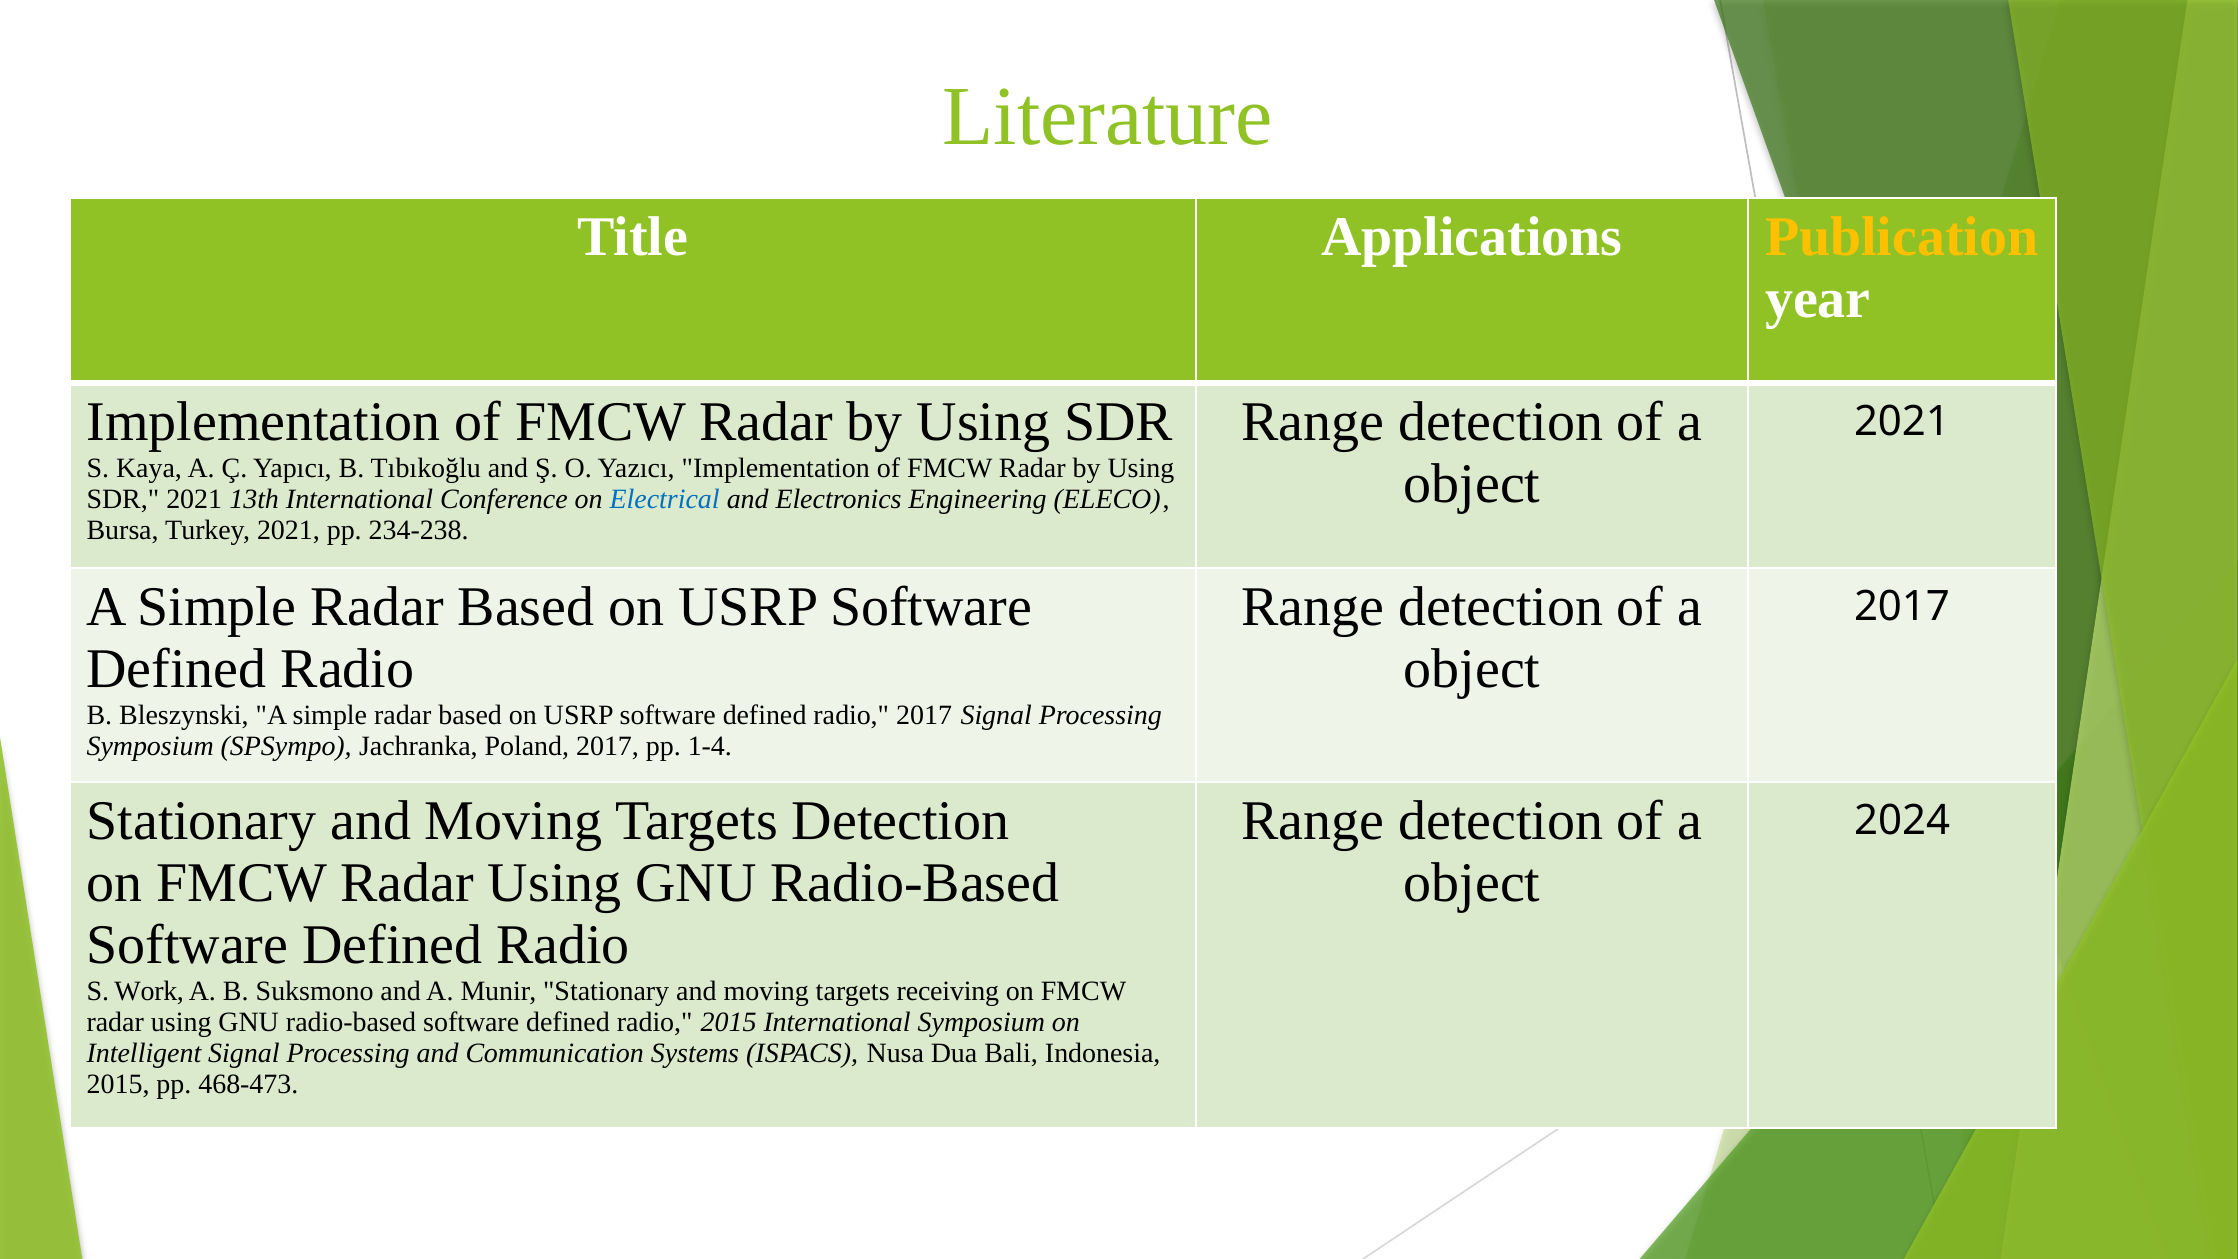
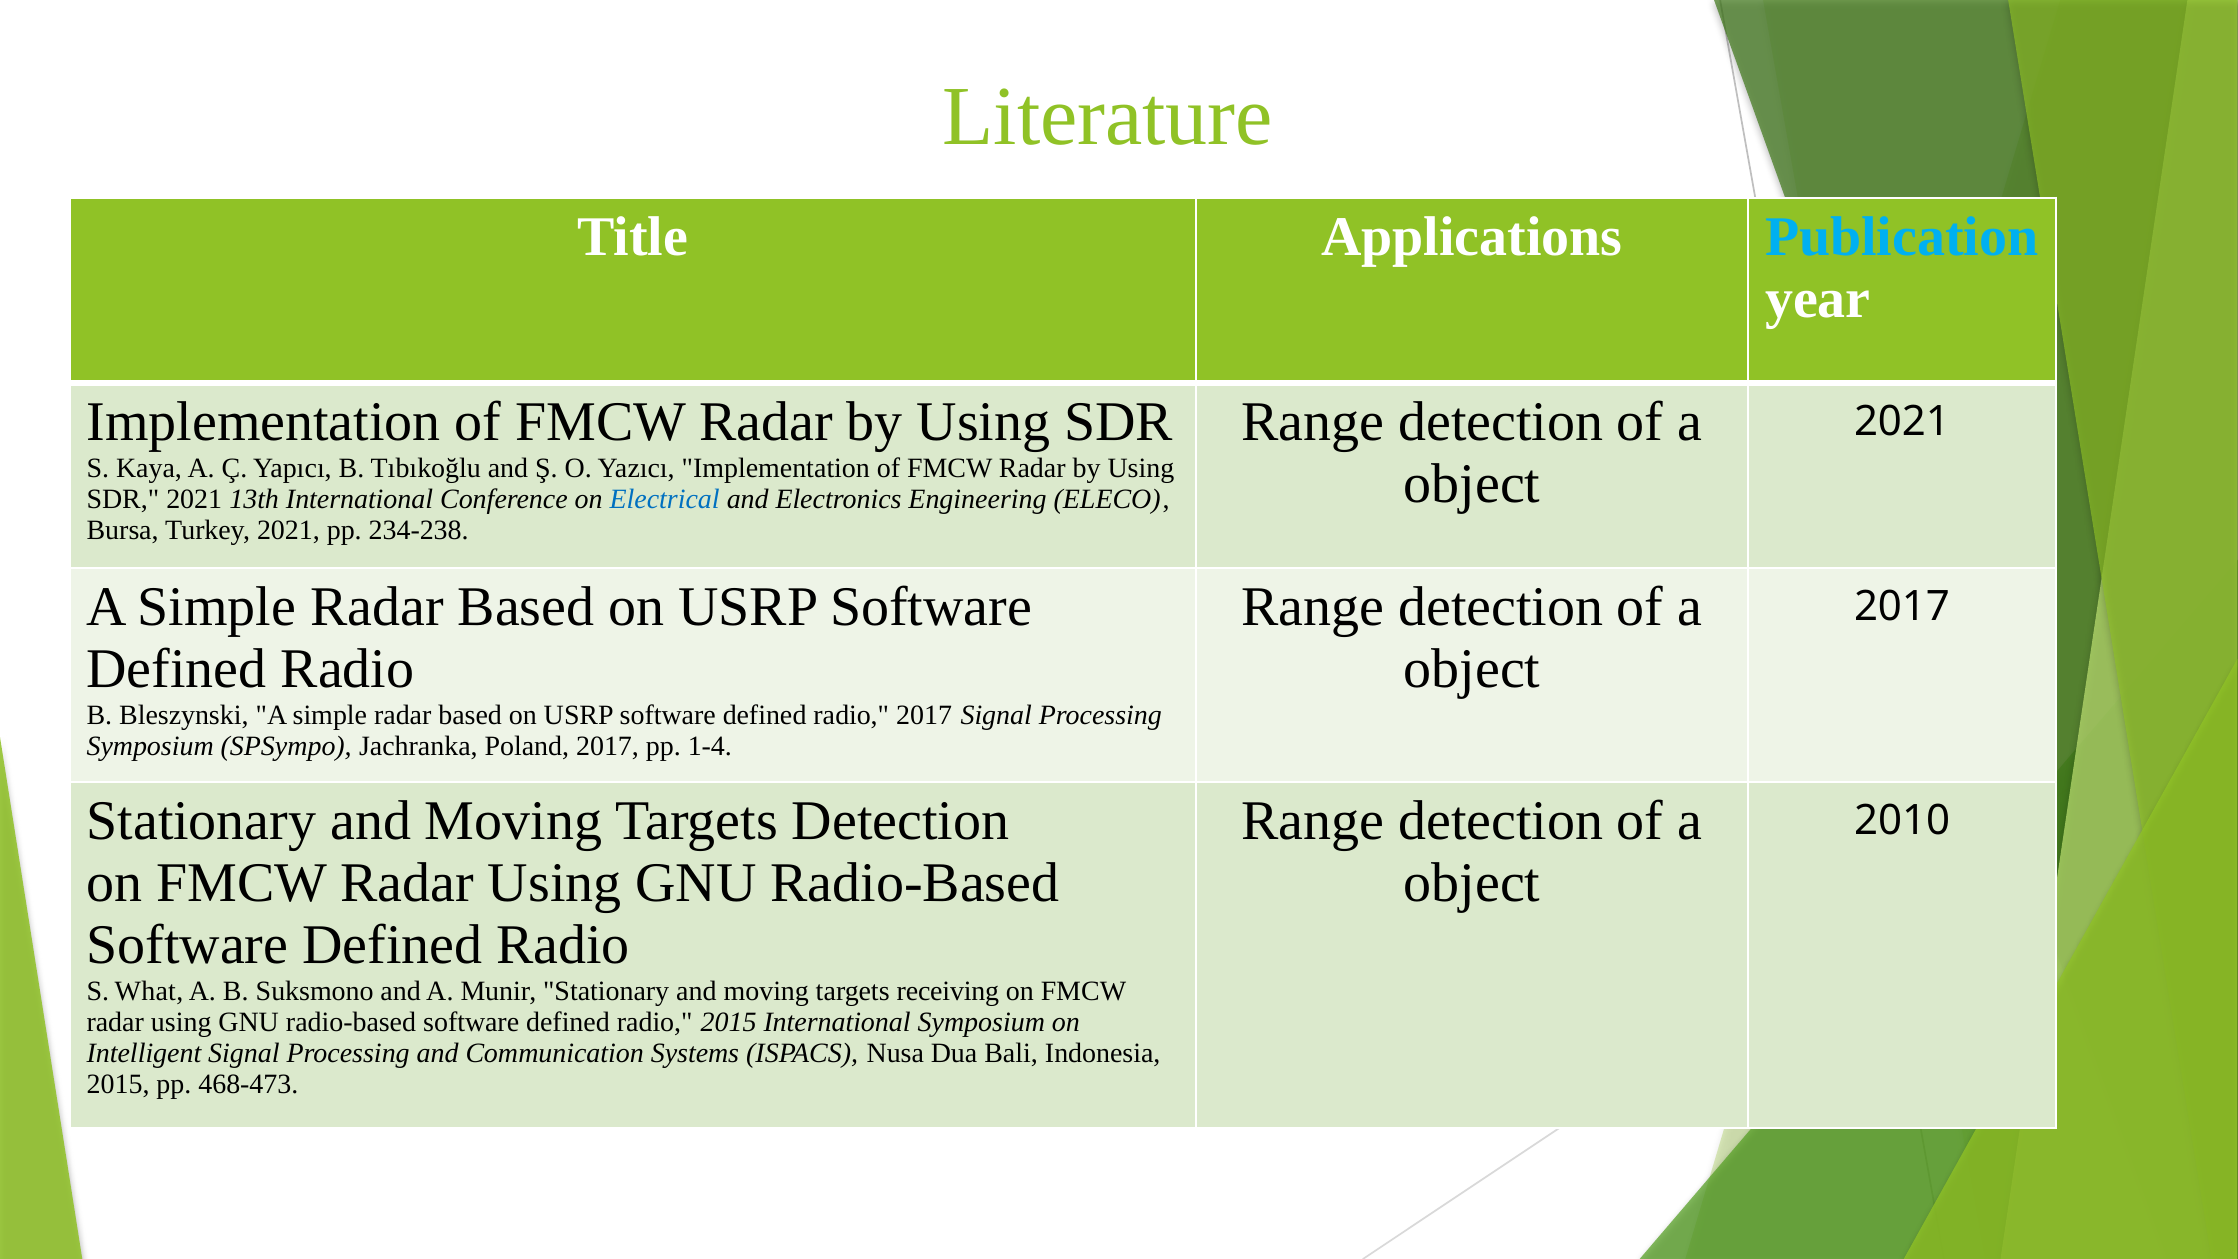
Publication colour: yellow -> light blue (1902, 237)
2024: 2024 -> 2010 (1902, 821)
Work: Work -> What (149, 991)
